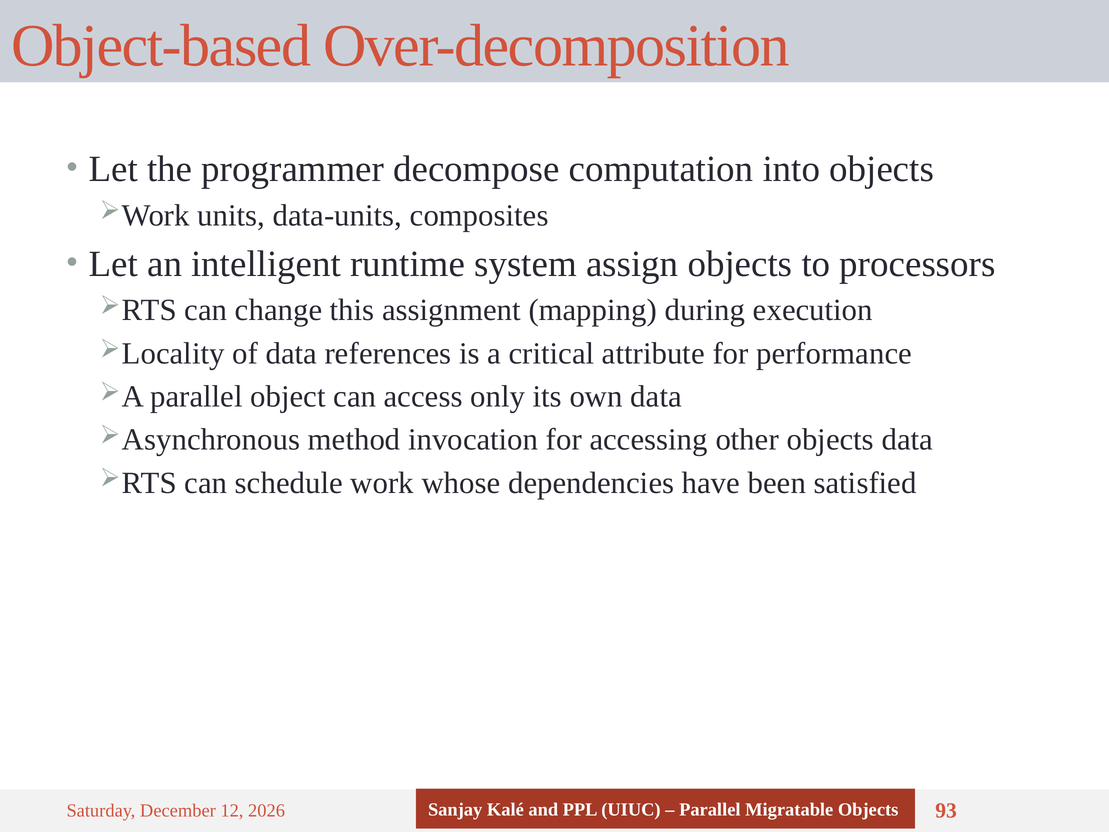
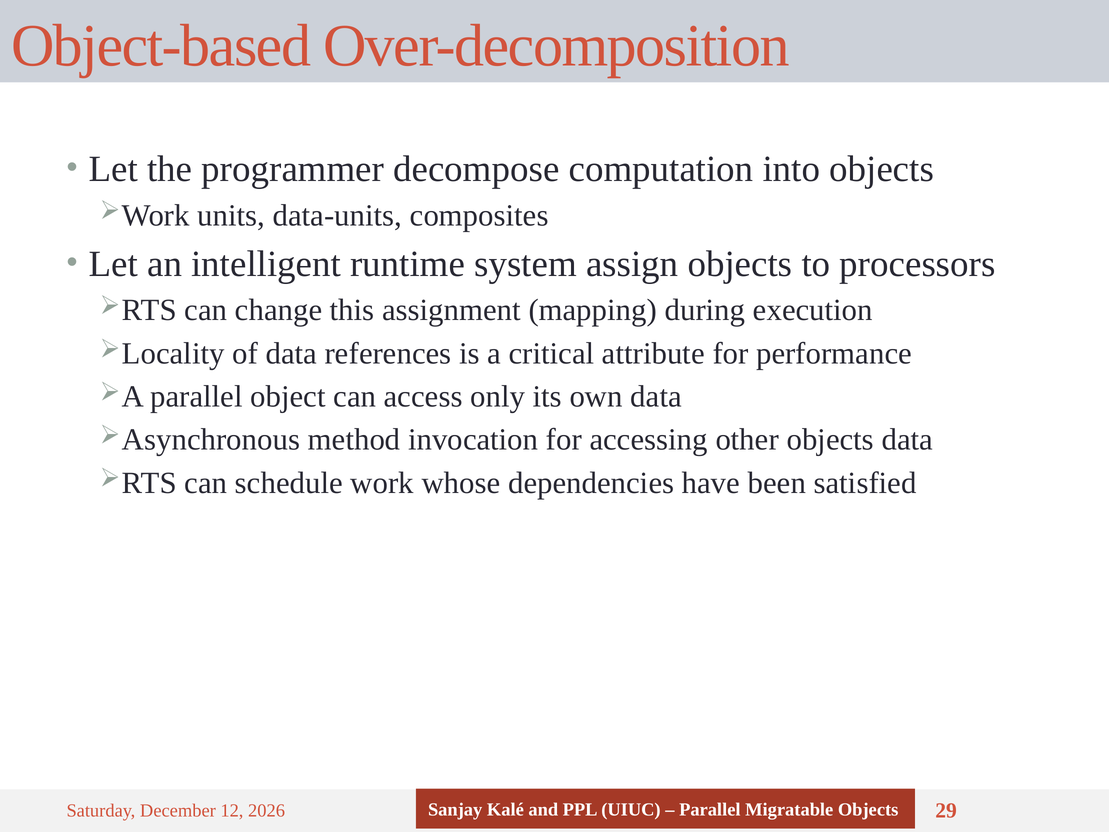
93: 93 -> 29 (946, 811)
